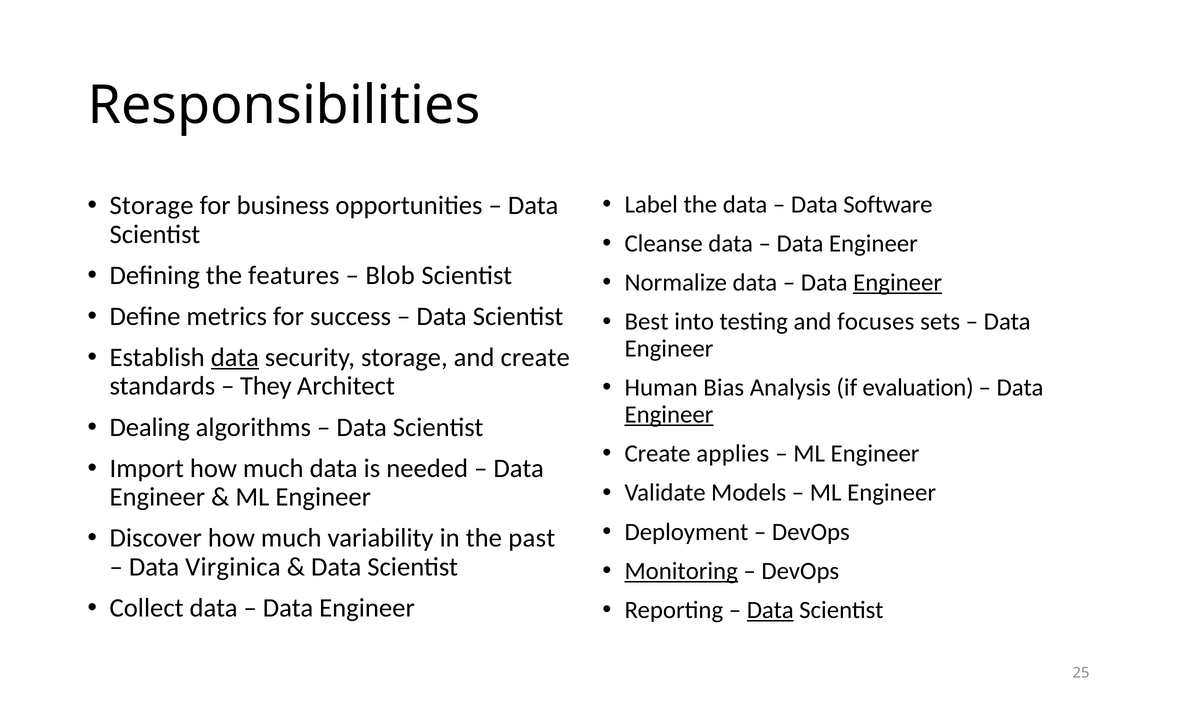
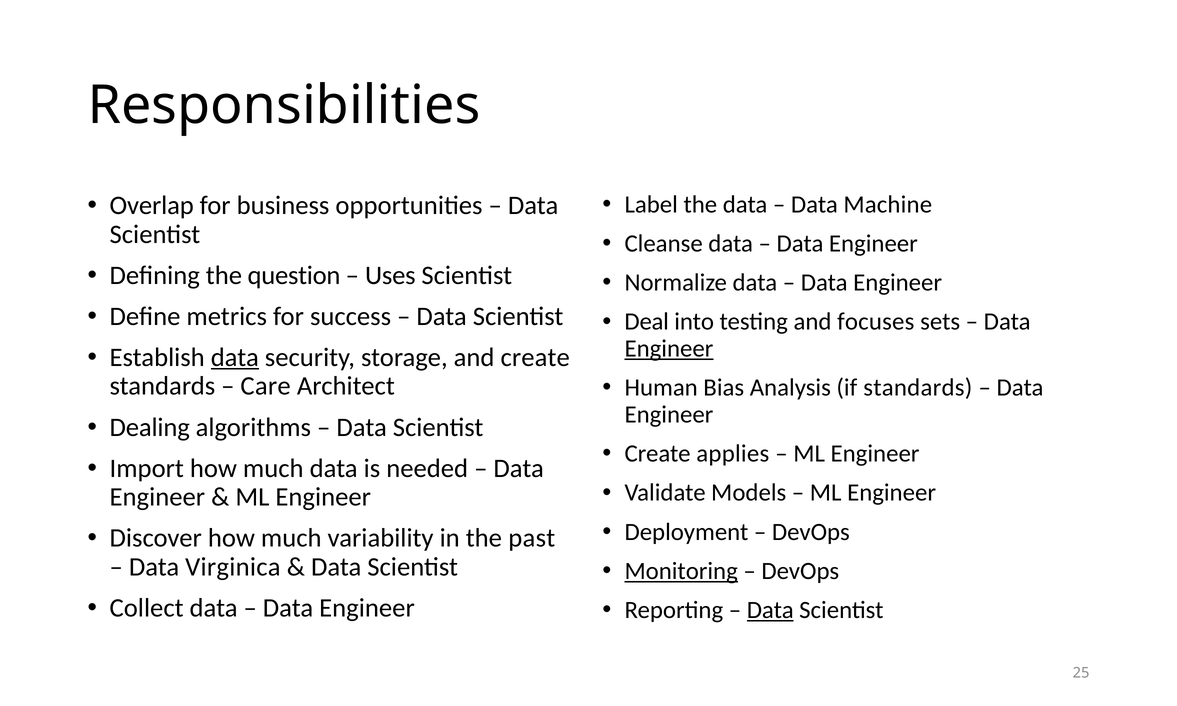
Software: Software -> Machine (888, 205)
Storage: Storage -> Overlap (152, 206)
features: features -> question (294, 275)
Blob: Blob -> Uses (390, 275)
Engineer underline: present -> none (898, 283)
Best: Best -> Deal (647, 322)
Engineer underline: none -> present (669, 349)
if evaluation: evaluation -> standards (918, 388)
They: They -> Care (266, 386)
Engineer underline: present -> none (669, 415)
